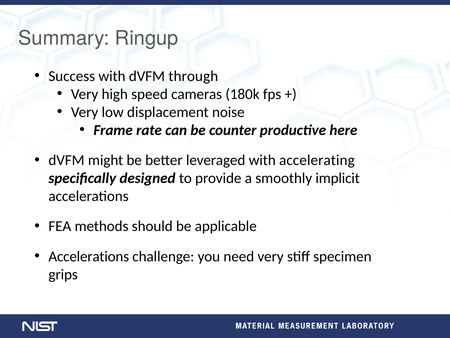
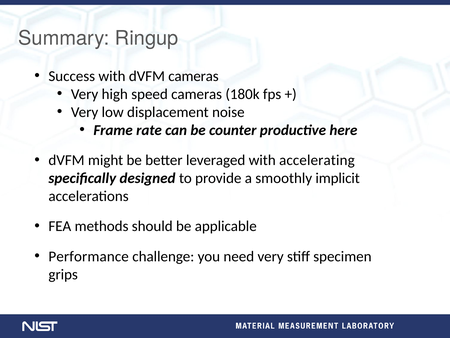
dVFM through: through -> cameras (193, 76)
Accelerations: Accelerations -> Performance (89, 256)
